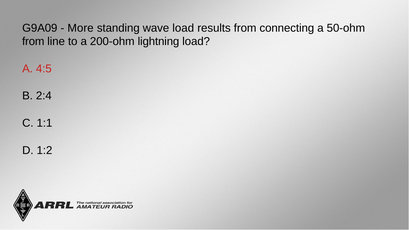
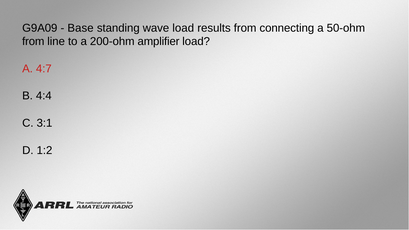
More: More -> Base (81, 28)
lightning: lightning -> amplifier (159, 42)
4:5: 4:5 -> 4:7 (44, 69)
2:4: 2:4 -> 4:4 (44, 96)
1:1: 1:1 -> 3:1 (44, 123)
